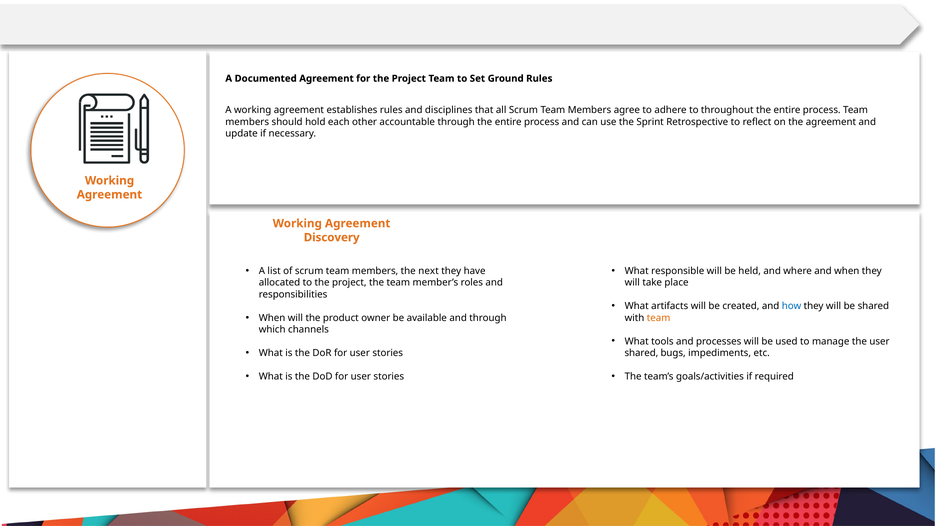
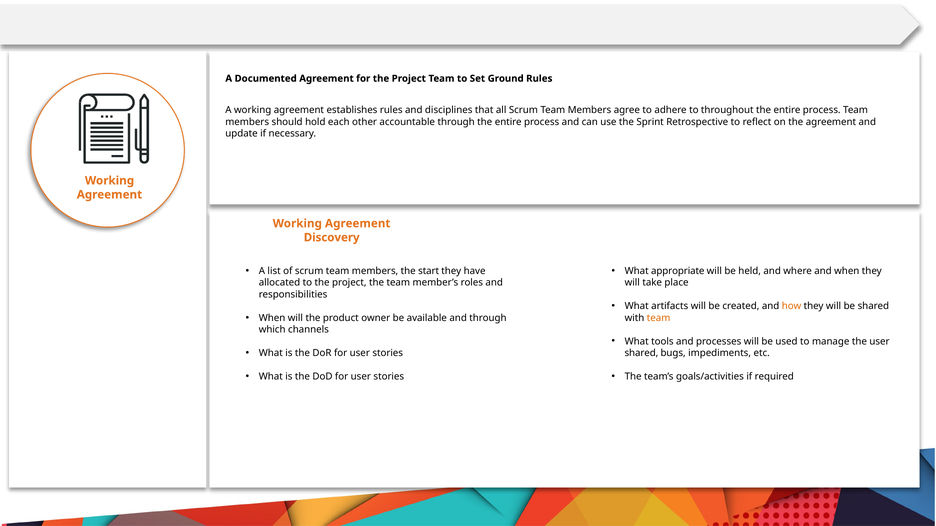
next: next -> start (429, 271)
responsible: responsible -> appropriate (678, 271)
how colour: blue -> orange (792, 306)
